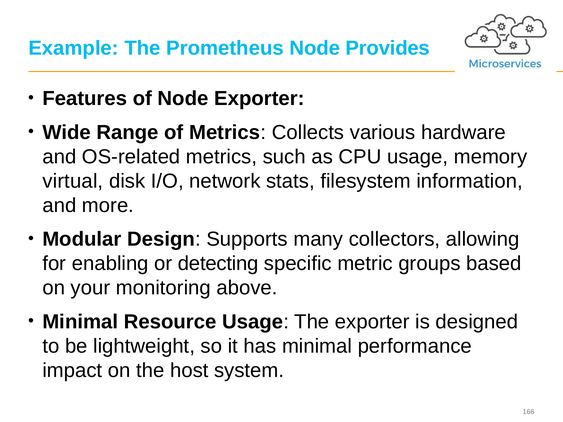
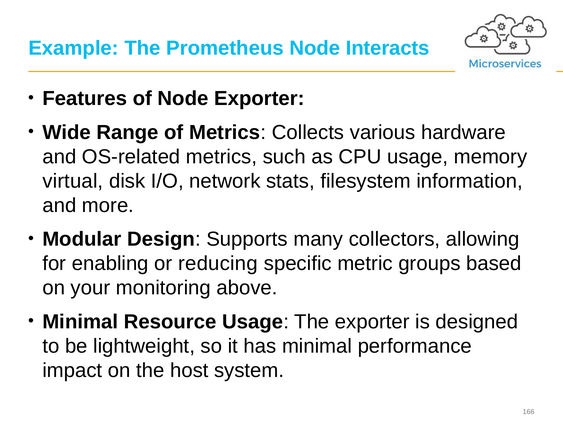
Provides: Provides -> Interacts (388, 48)
detecting: detecting -> reducing (218, 264)
